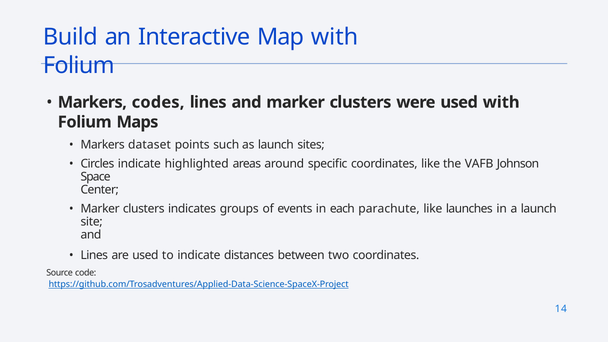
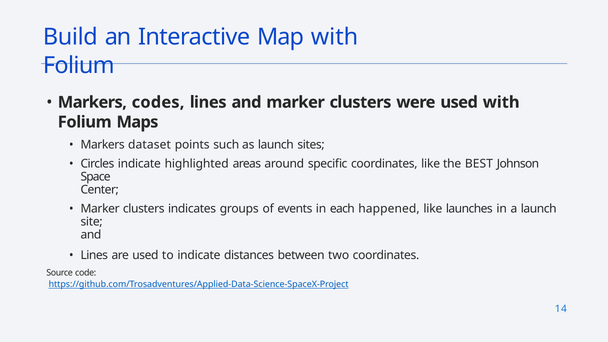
VAFB: VAFB -> BEST (479, 164)
parachute: parachute -> happened (389, 209)
